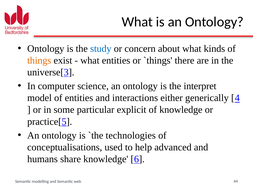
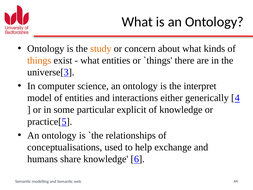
study colour: blue -> orange (101, 49)
technologies: technologies -> relationships (131, 135)
advanced: advanced -> exchange (173, 147)
